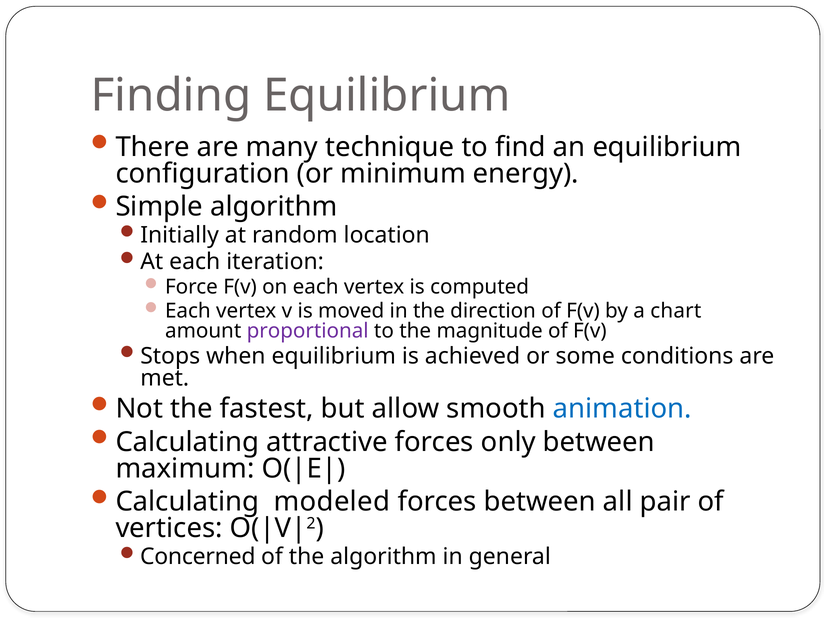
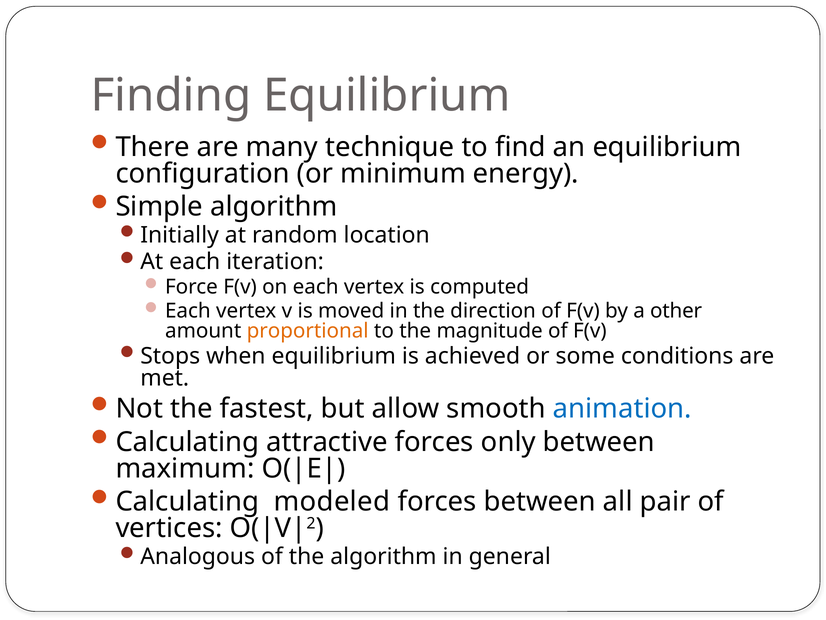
chart: chart -> other (676, 311)
proportional colour: purple -> orange (308, 331)
Concerned: Concerned -> Analogous (198, 556)
